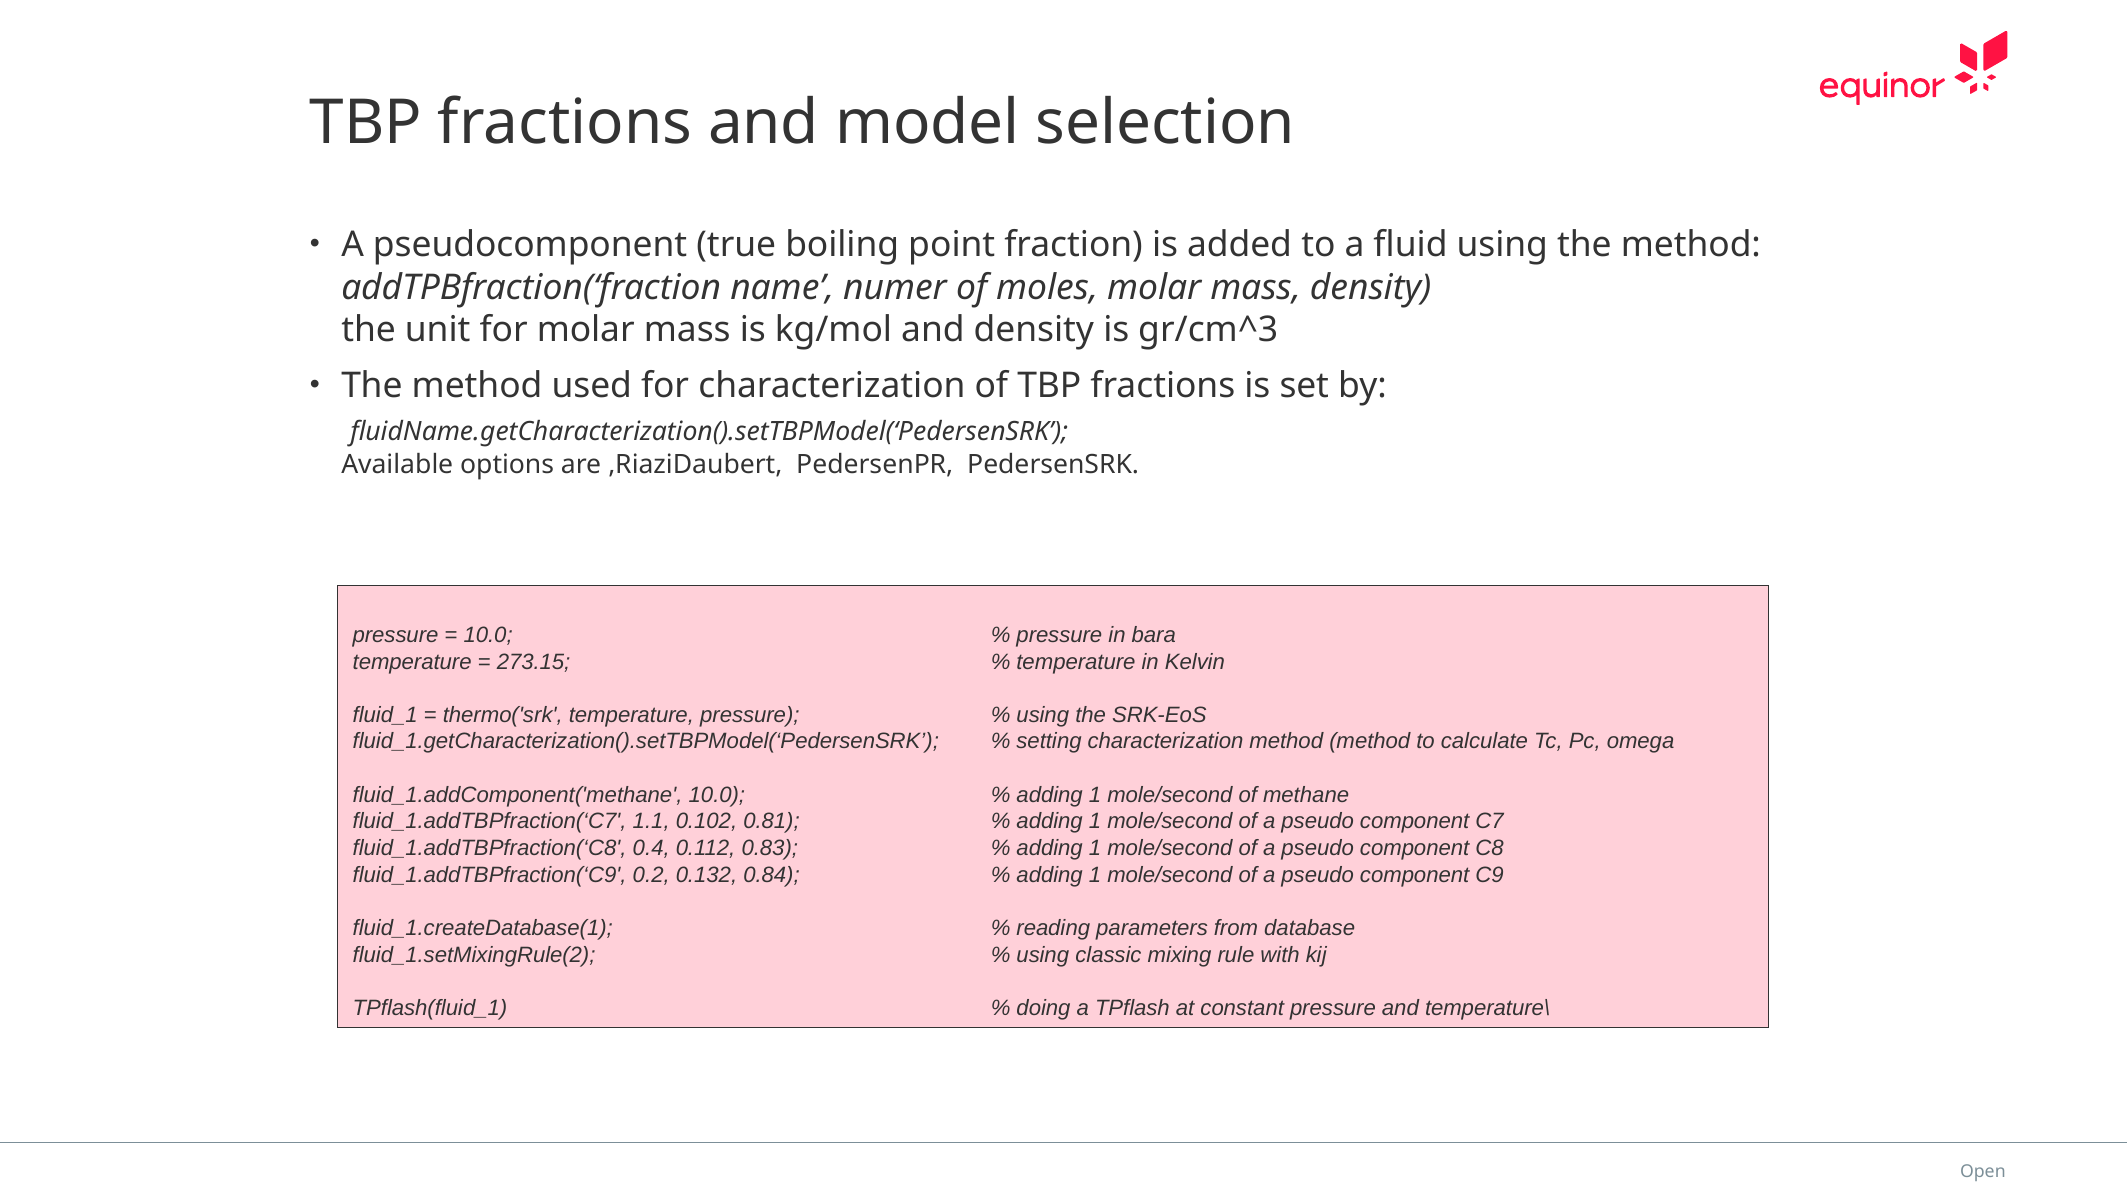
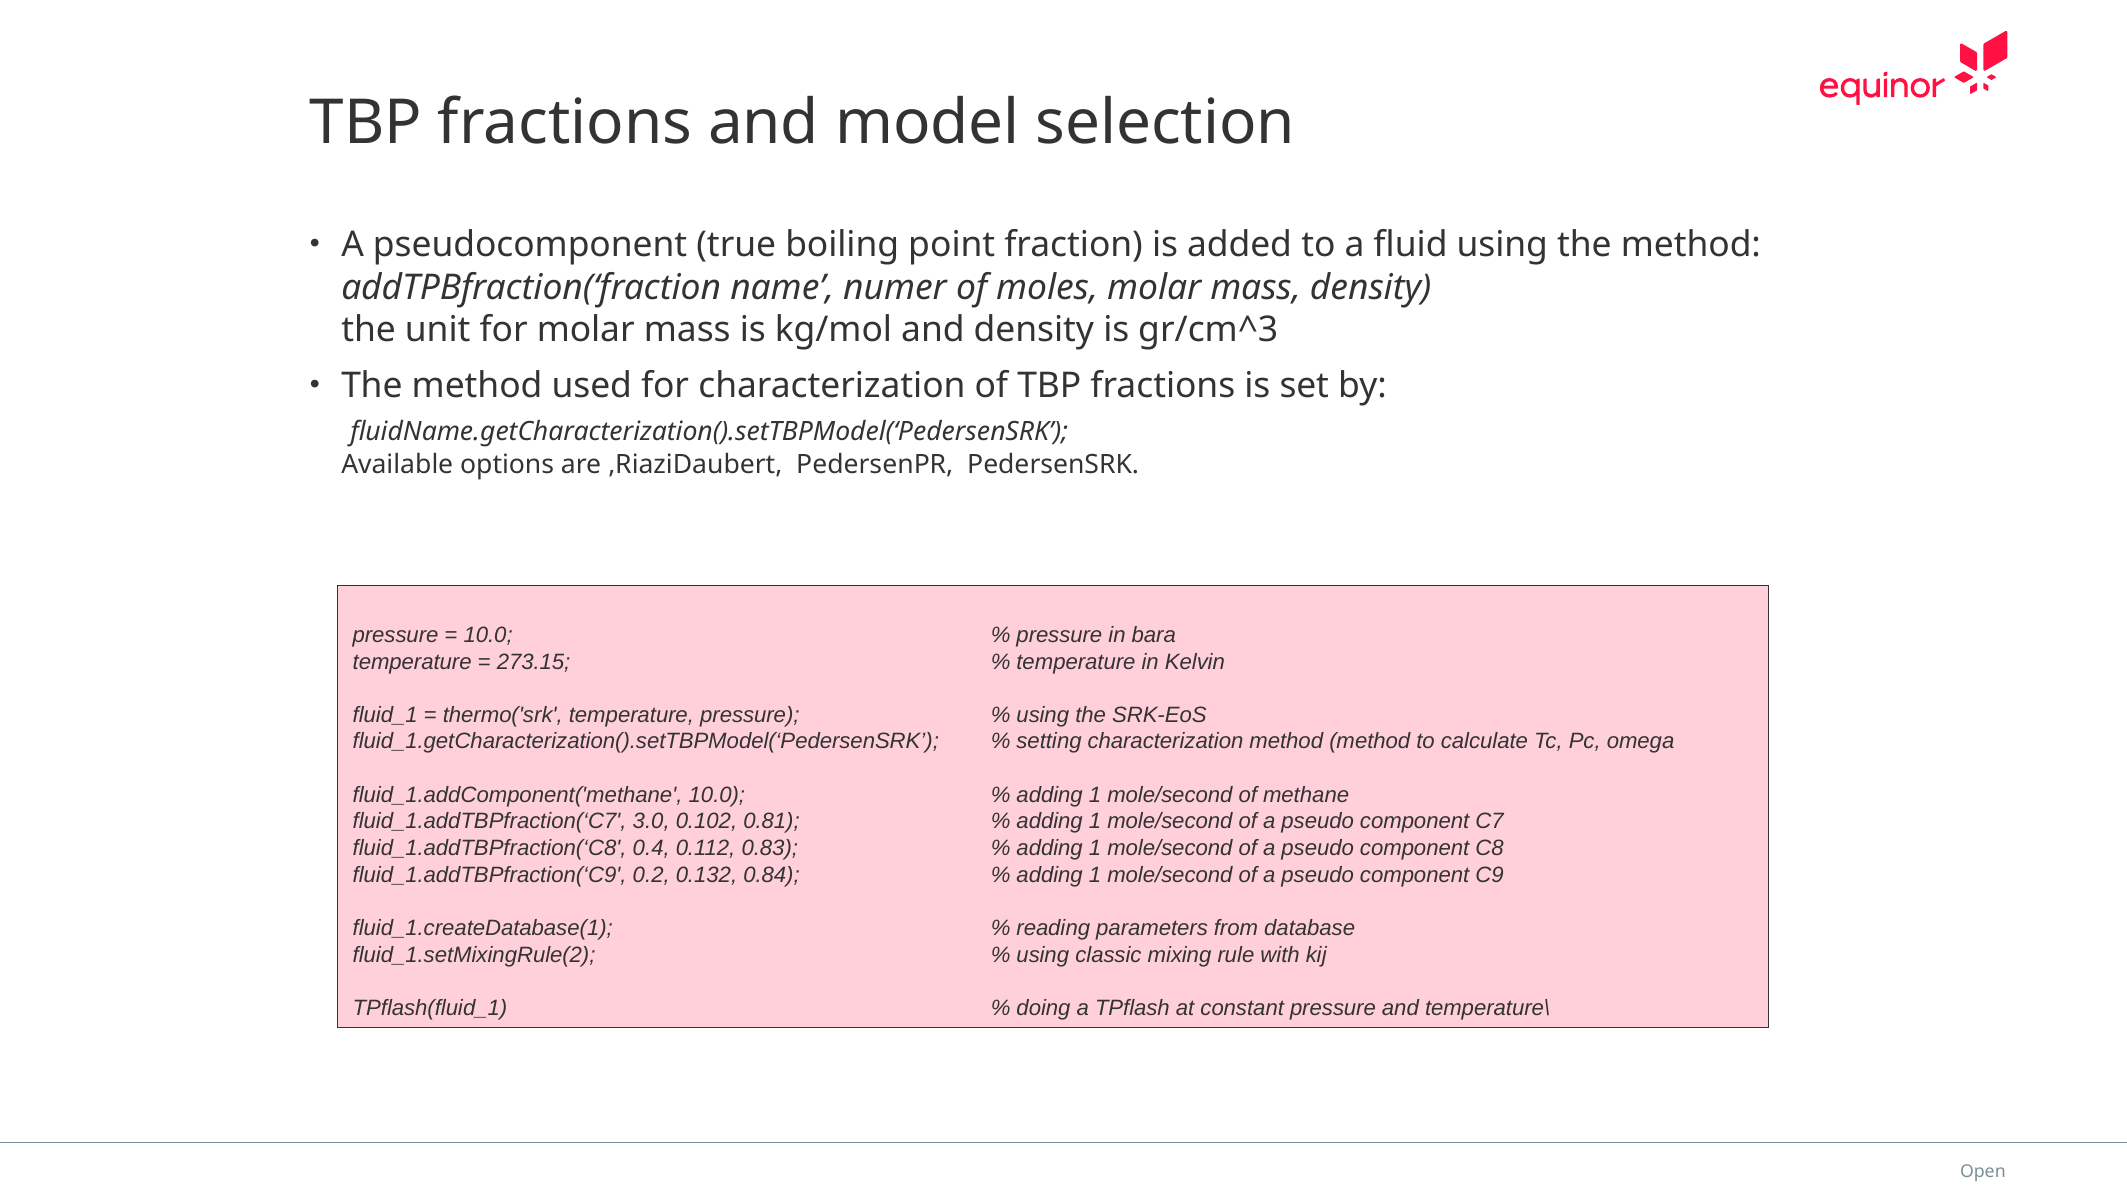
1.1: 1.1 -> 3.0 (651, 821)
